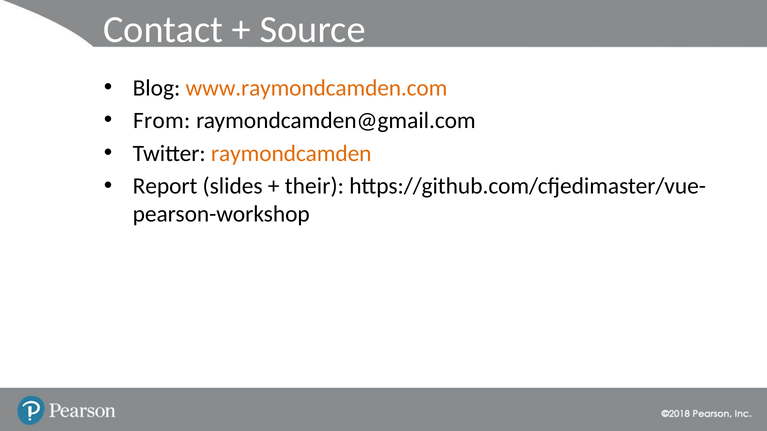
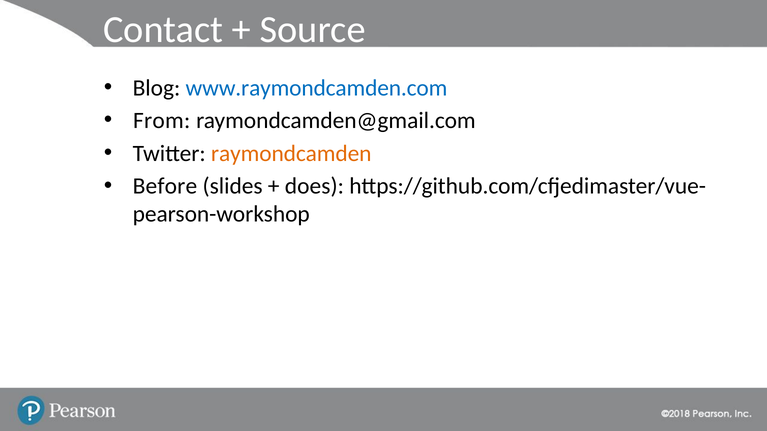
www.raymondcamden.com colour: orange -> blue (316, 88)
Report: Report -> Before (165, 186)
their: their -> does (314, 186)
